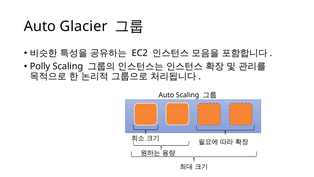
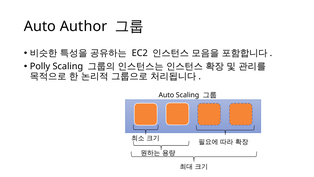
Glacier: Glacier -> Author (84, 26)
